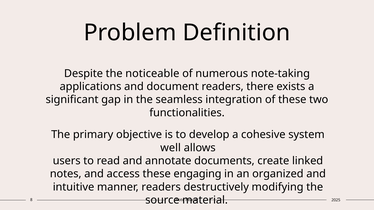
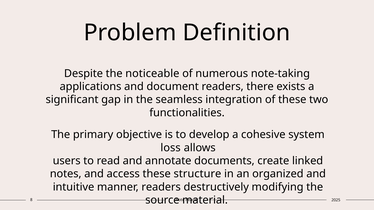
well: well -> loss (171, 148)
engaging: engaging -> structure (197, 174)
